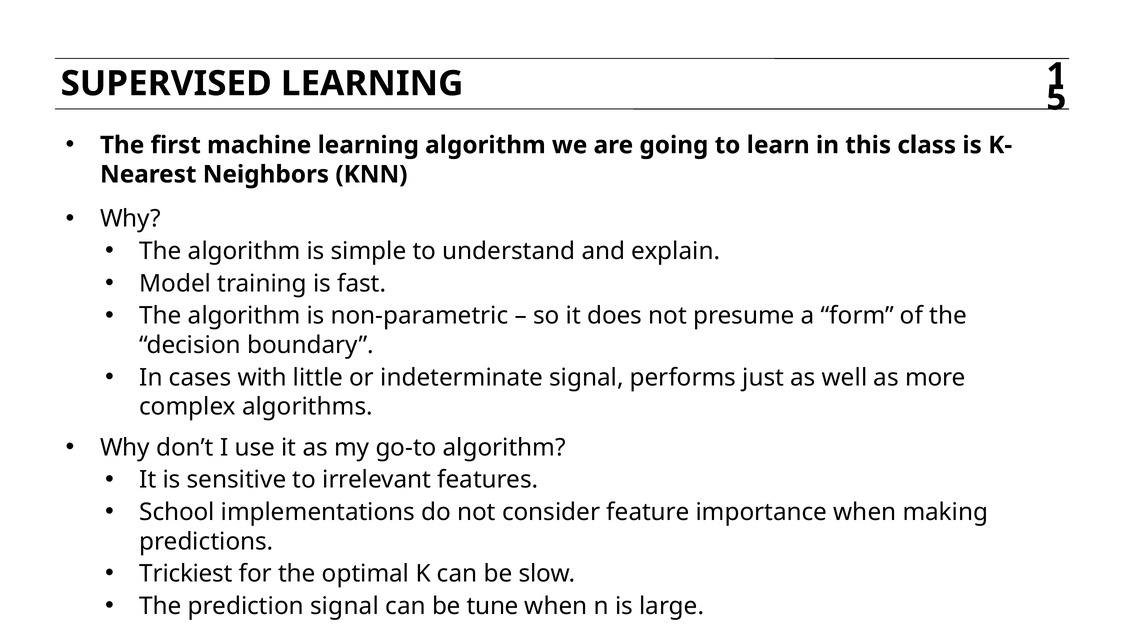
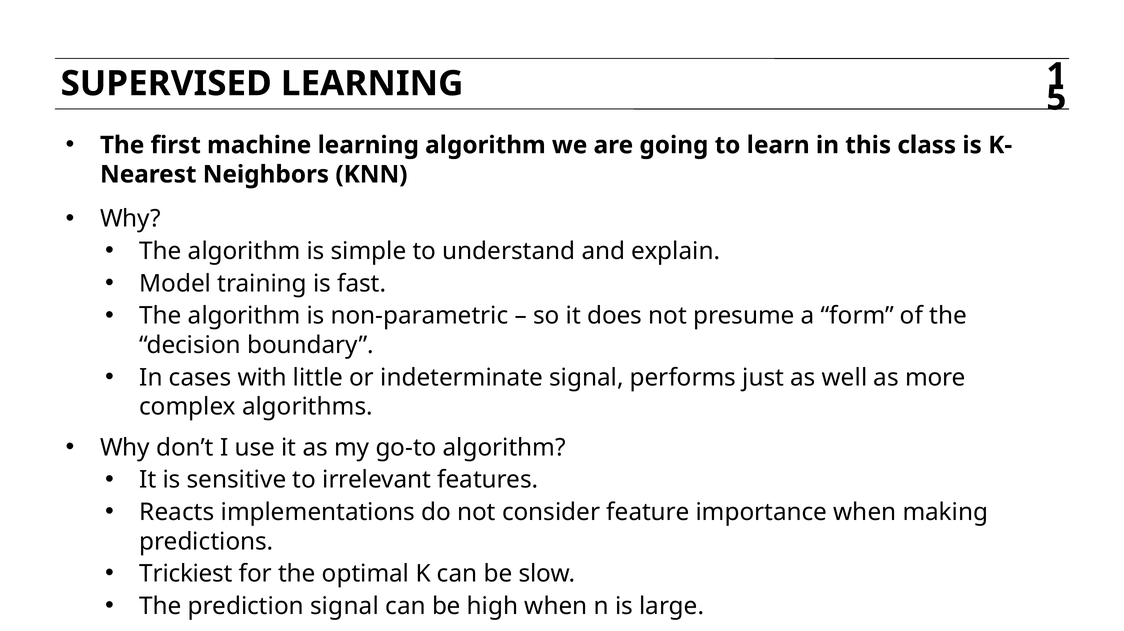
School: School -> Reacts (177, 512)
tune: tune -> high (493, 606)
